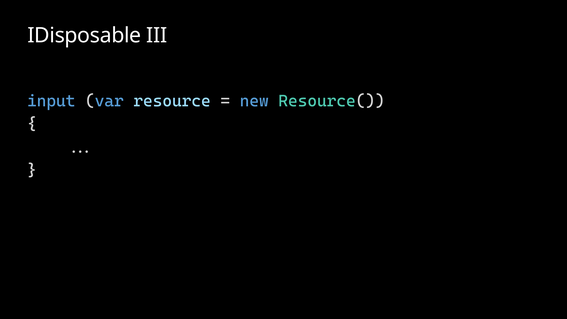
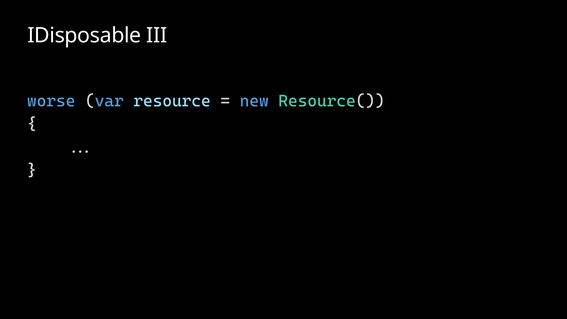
input: input -> worse (51, 101)
